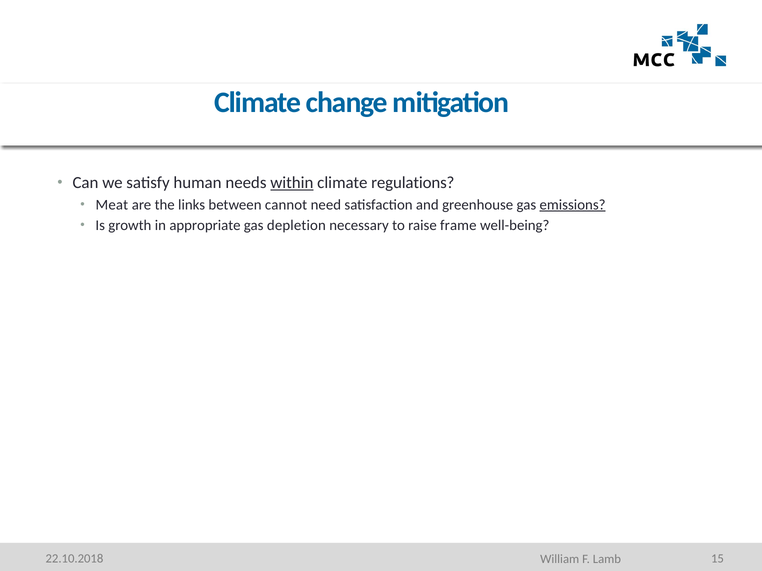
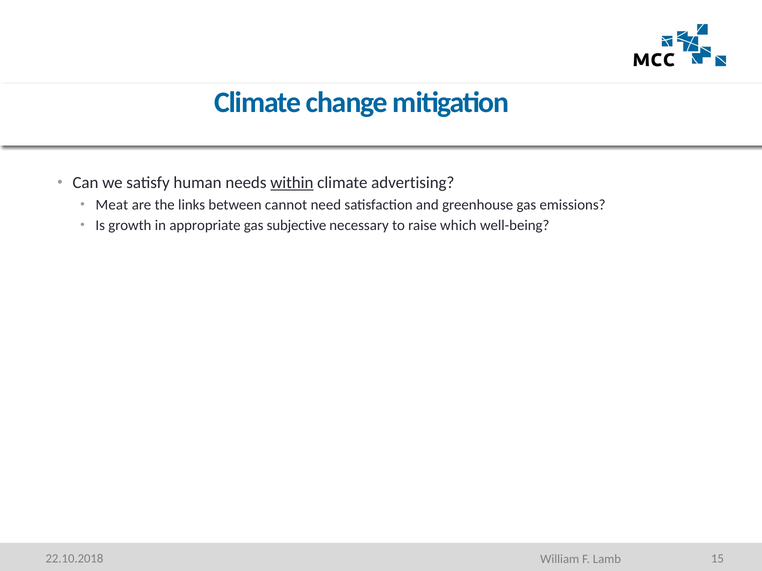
regulations: regulations -> advertising (413, 183)
emissions underline: present -> none (573, 205)
depletion: depletion -> subjective (297, 226)
frame: frame -> which (458, 226)
